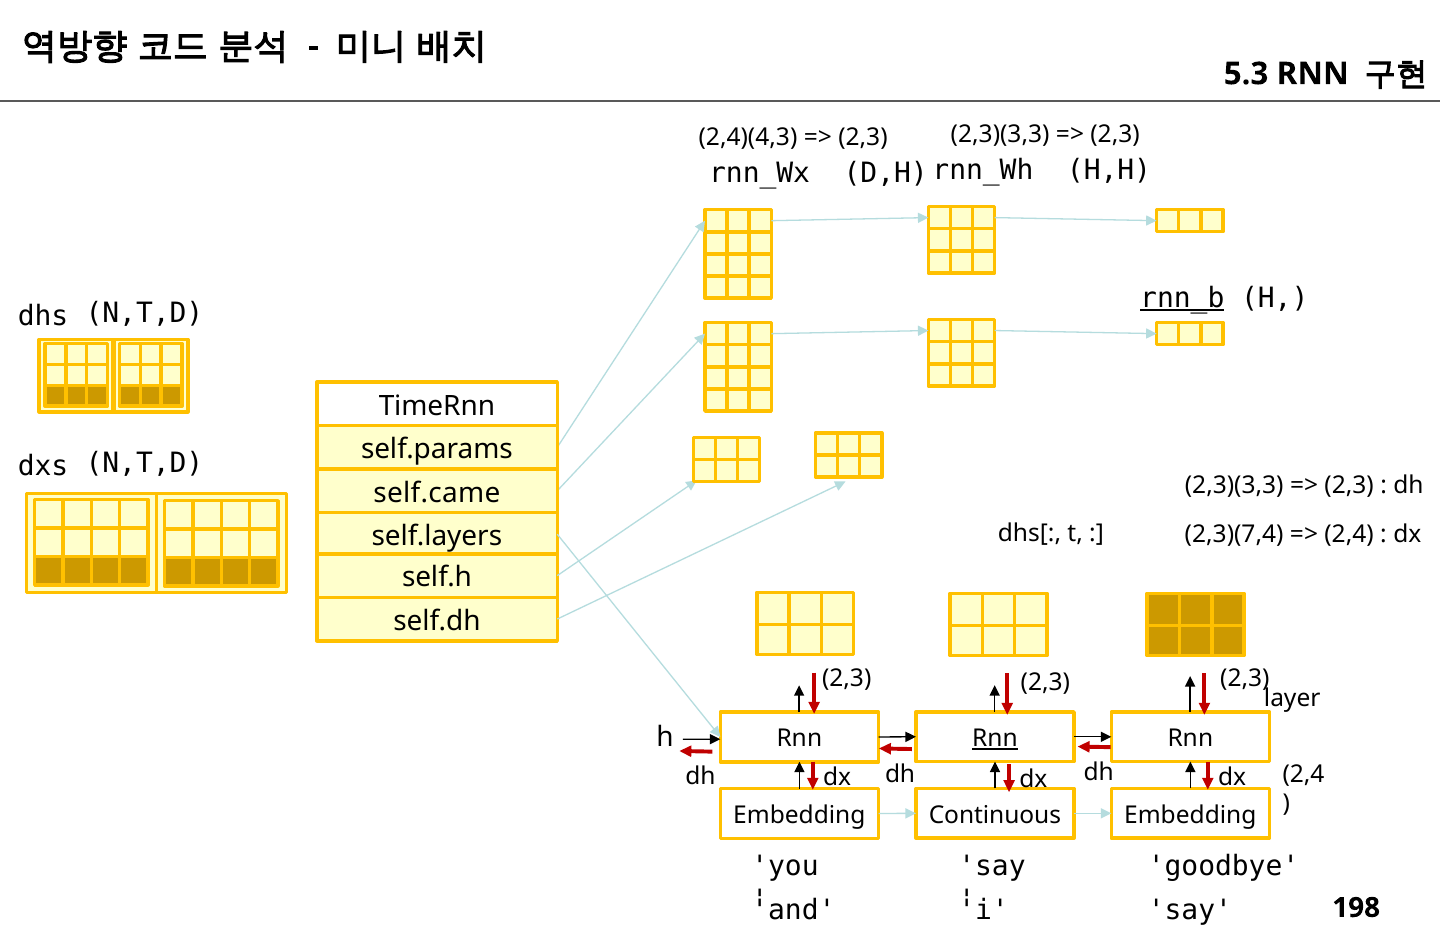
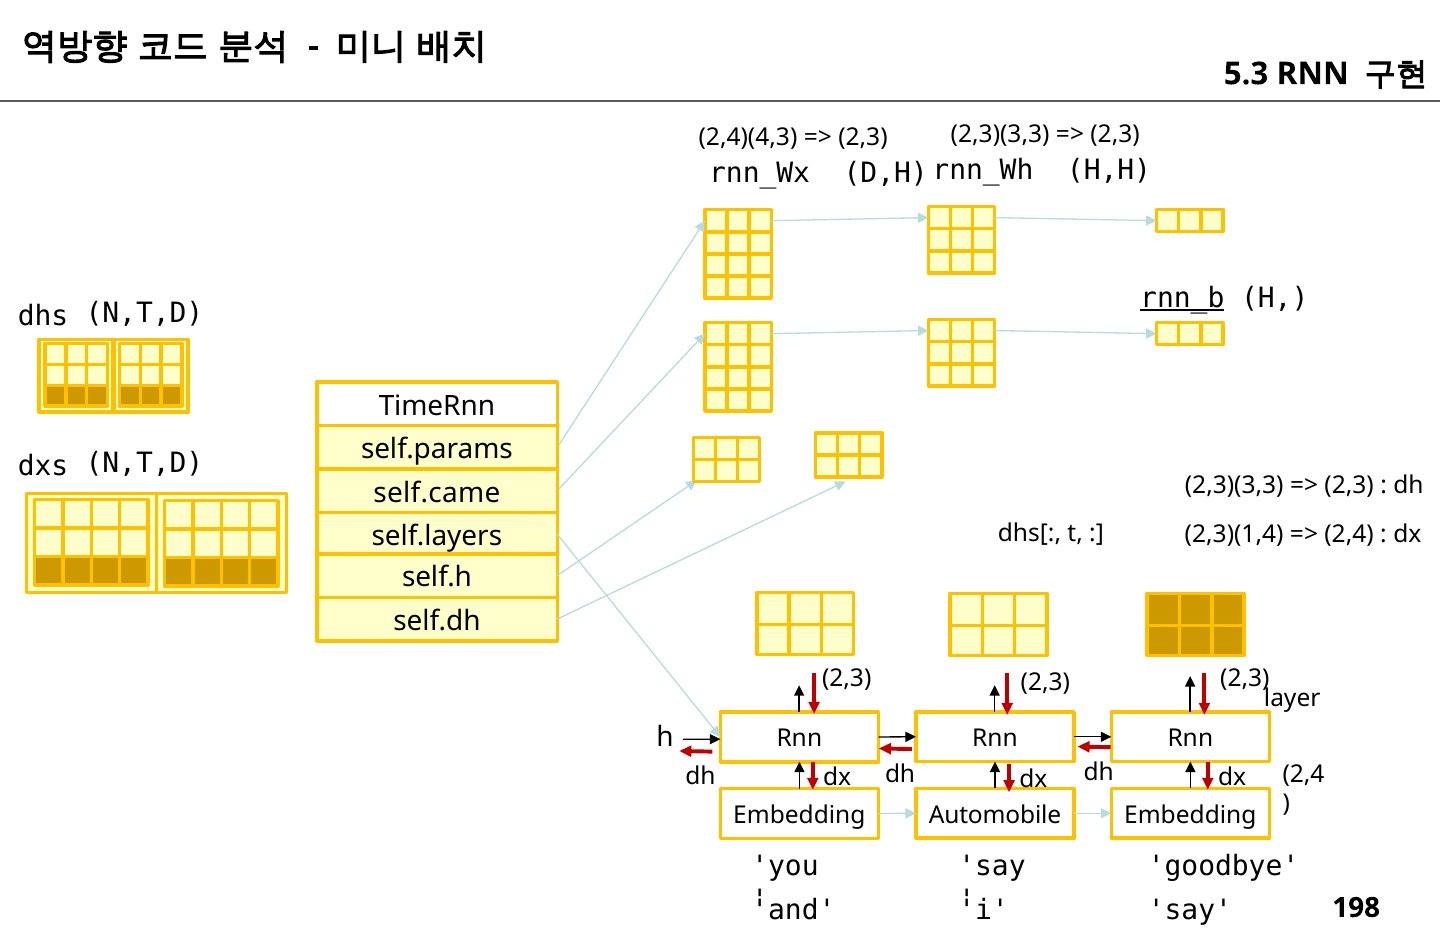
2,3)(7,4: 2,3)(7,4 -> 2,3)(1,4 (1234, 534)
Rnn underline: present -> none (995, 738)
Continuous: Continuous -> Automobile (995, 815)
